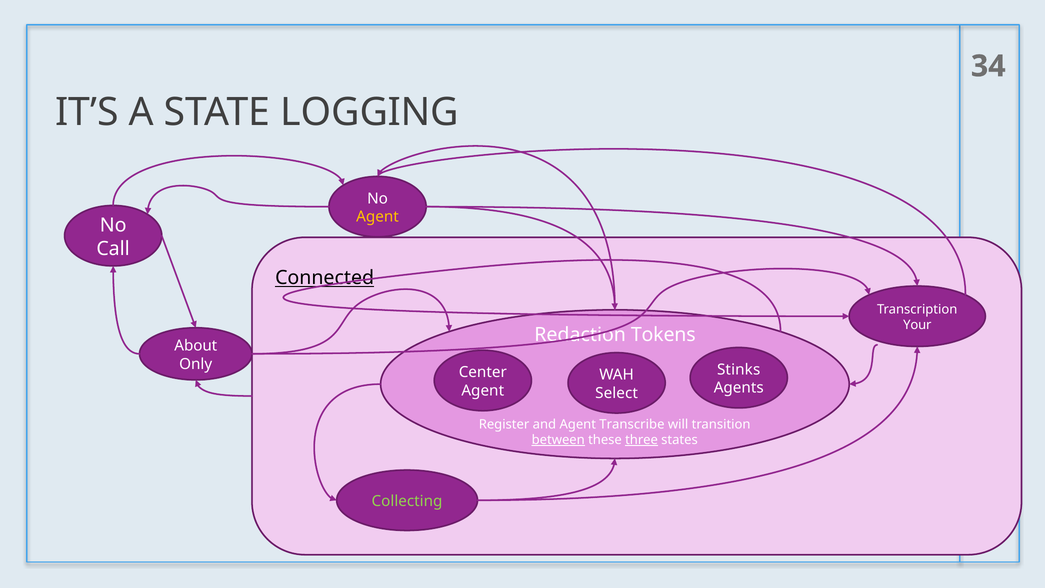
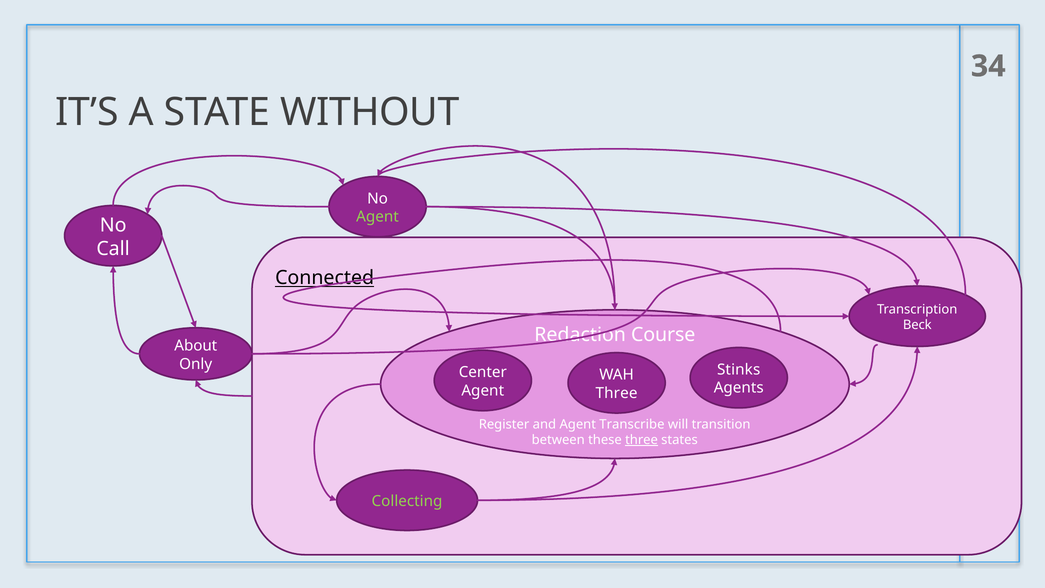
LOGGING: LOGGING -> WITHOUT (370, 112)
Agent colour: yellow -> light green (378, 217)
Your: Your -> Beck (917, 325)
Tokens: Tokens -> Course (663, 334)
Select: Select -> Three (617, 393)
between underline: present -> none (558, 440)
